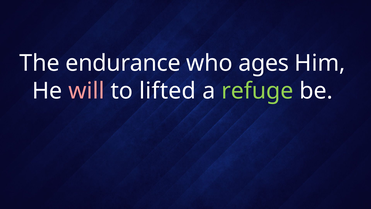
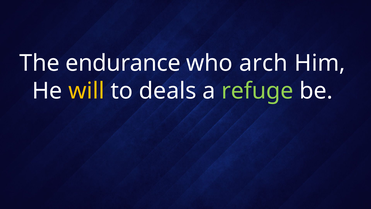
ages: ages -> arch (263, 63)
will colour: pink -> yellow (86, 91)
lifted: lifted -> deals (168, 91)
